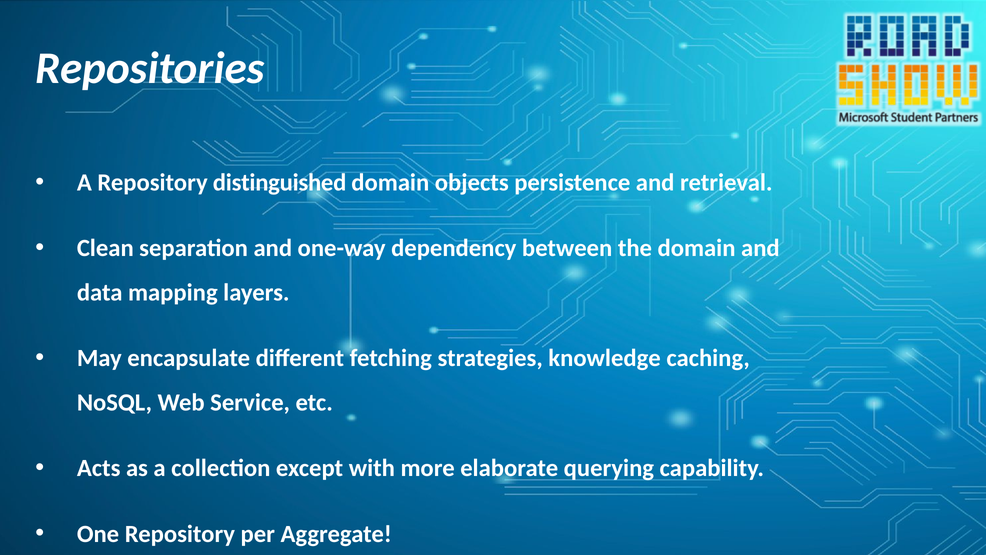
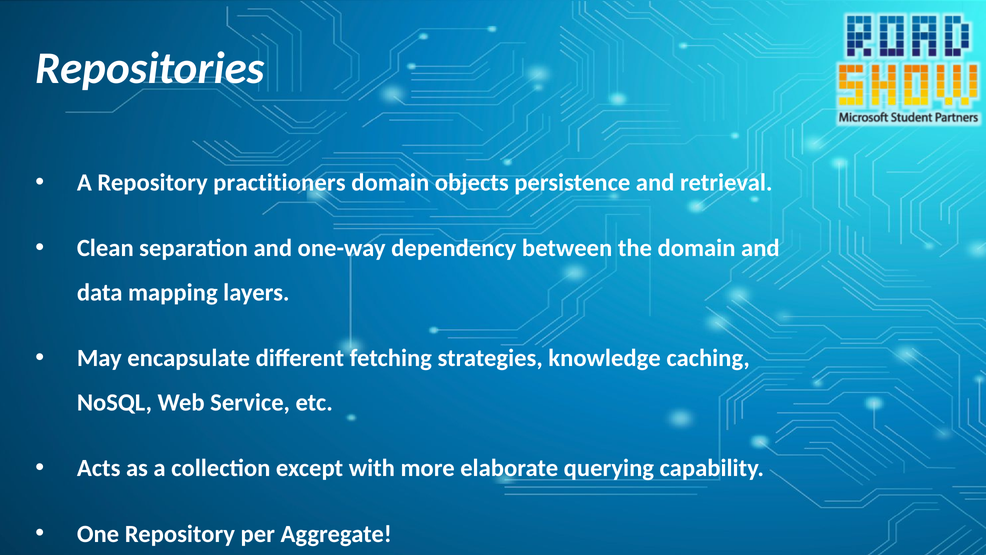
distinguished: distinguished -> practitioners (279, 183)
